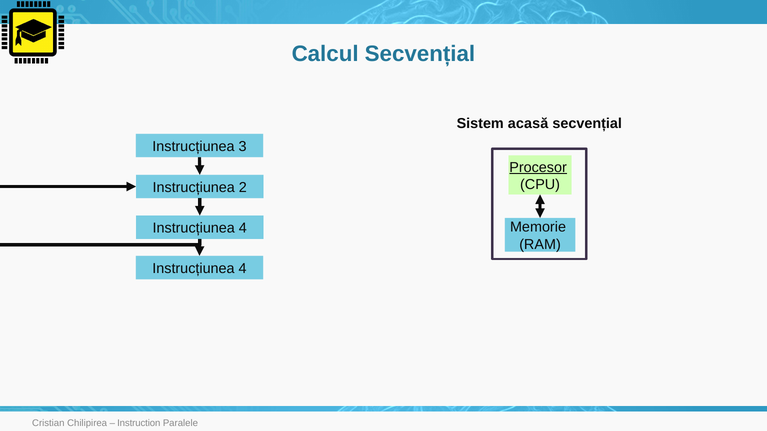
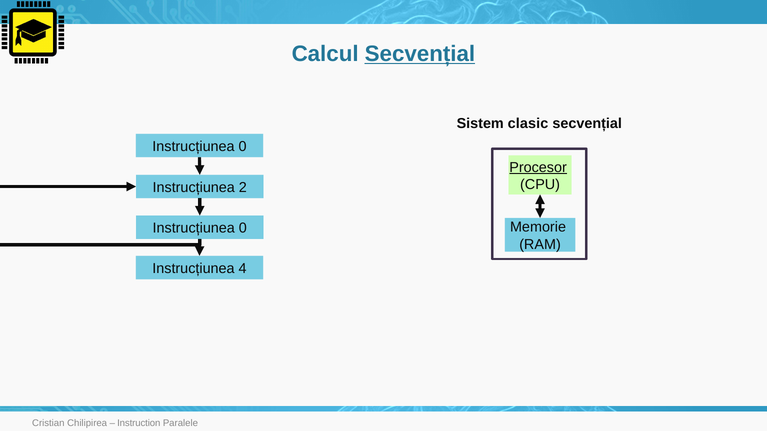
Secvențial underline: none -> present (420, 54)
acasă: acasă -> clasic (528, 124)
3: 3 -> 0 (243, 147)
4: 4 -> 0 (243, 228)
